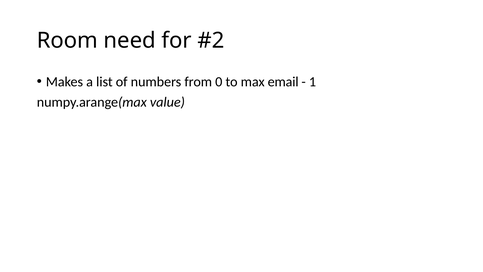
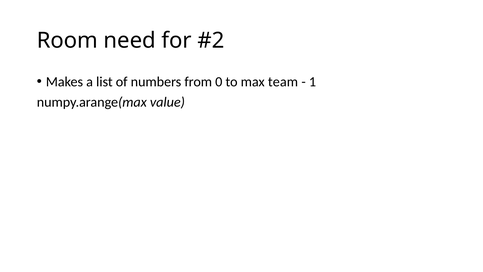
email: email -> team (283, 82)
